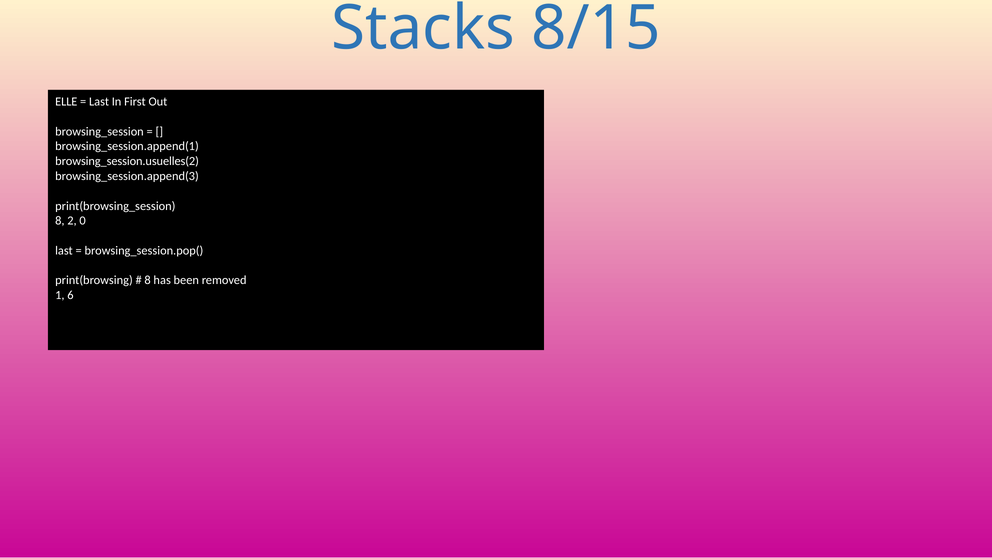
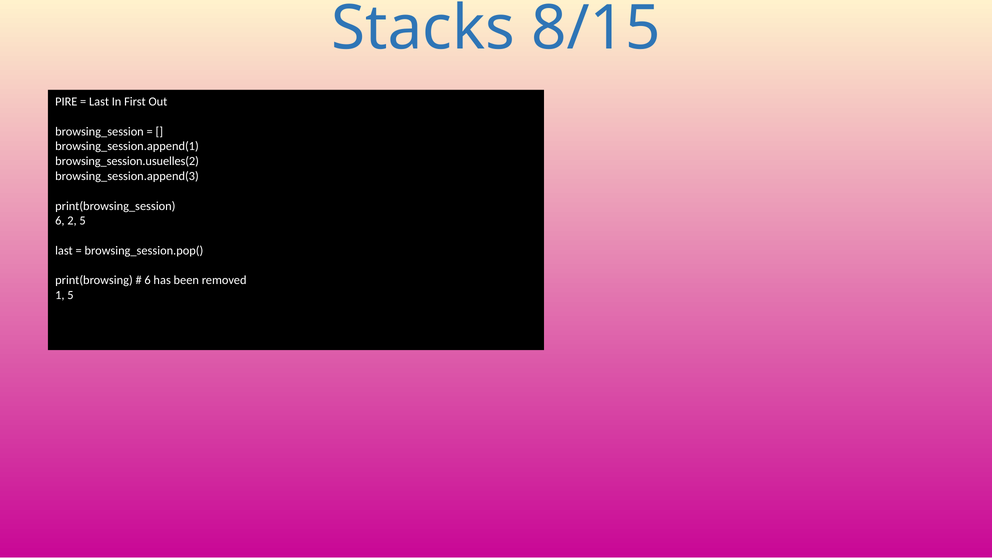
ELLE: ELLE -> PIRE (66, 102)
8: 8 -> 6 (60, 221)
2 0: 0 -> 5 (83, 221)
8: 8 -> 6 (148, 280)
1 6: 6 -> 5 (70, 295)
